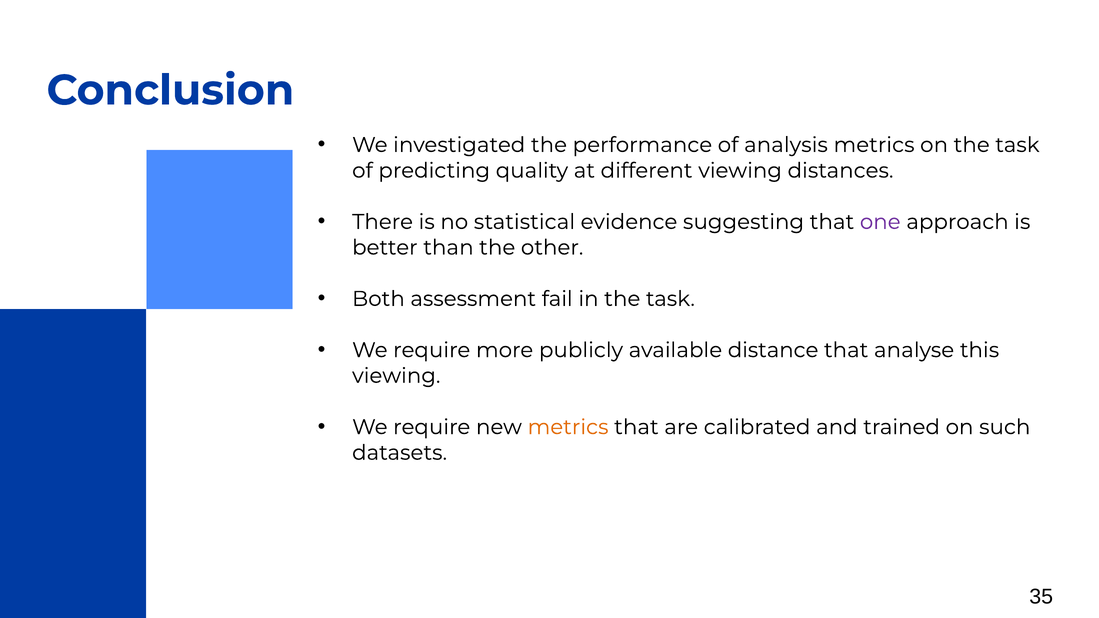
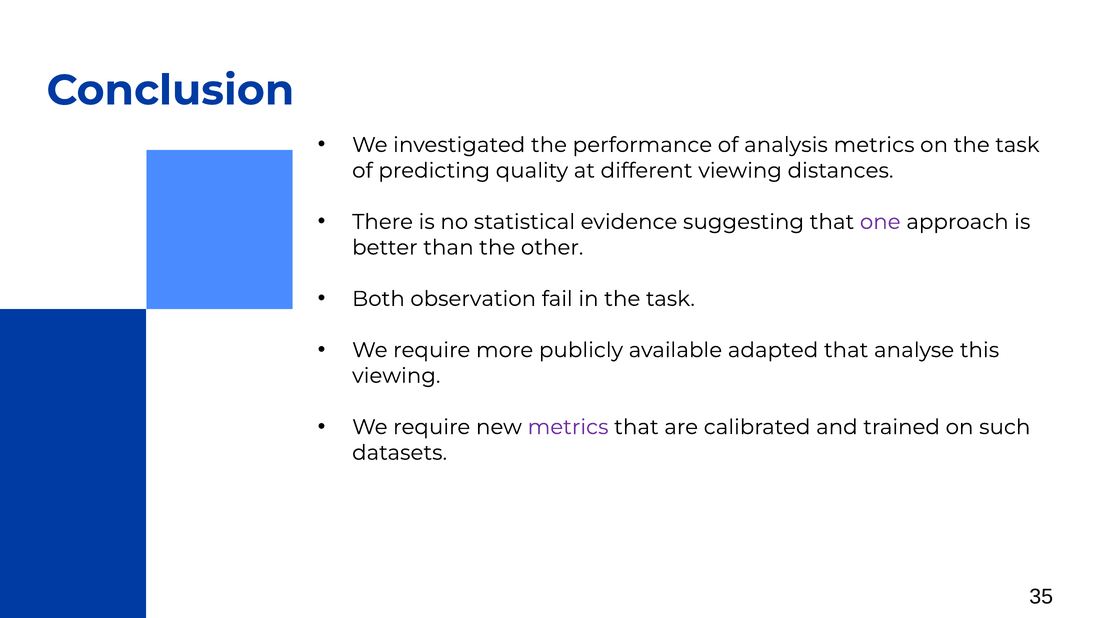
assessment: assessment -> observation (473, 299)
distance: distance -> adapted (773, 350)
metrics colour: orange -> purple (568, 427)
